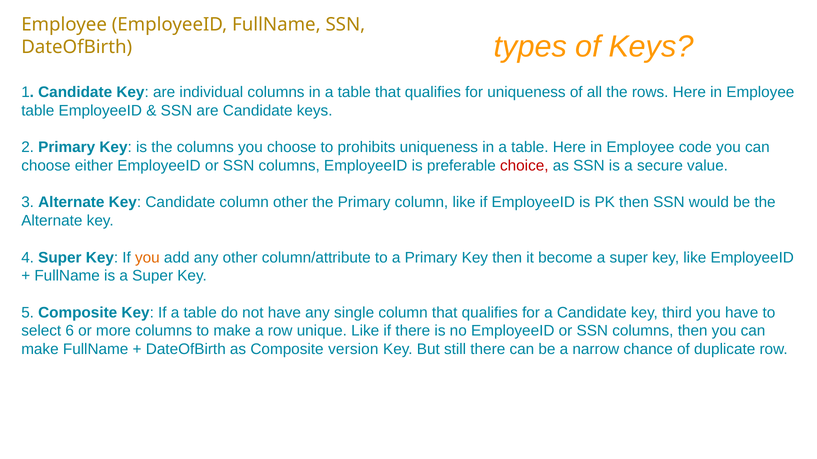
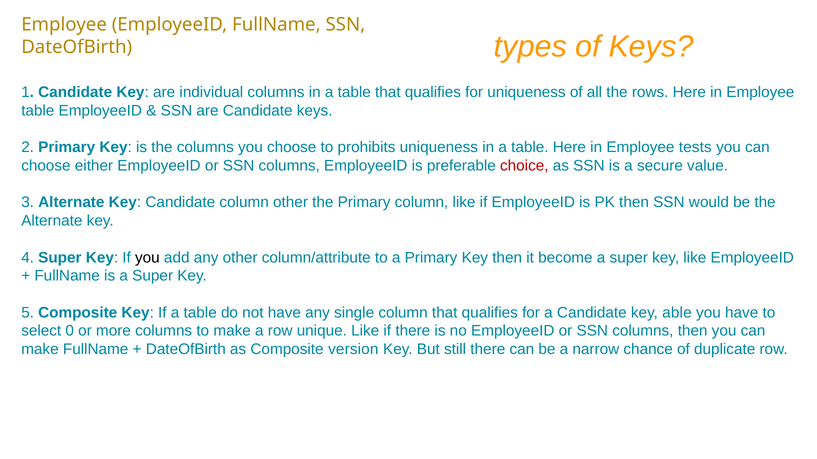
code: code -> tests (695, 148)
you colour: orange -> black (147, 258)
third: third -> able (677, 313)
6: 6 -> 0 (70, 331)
